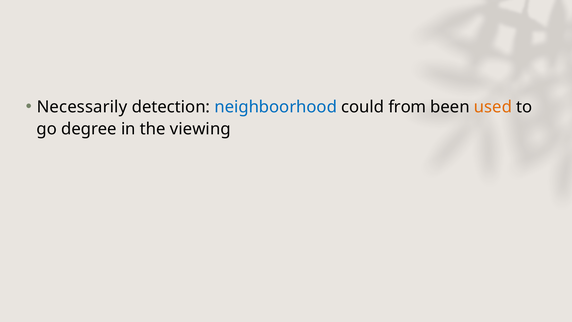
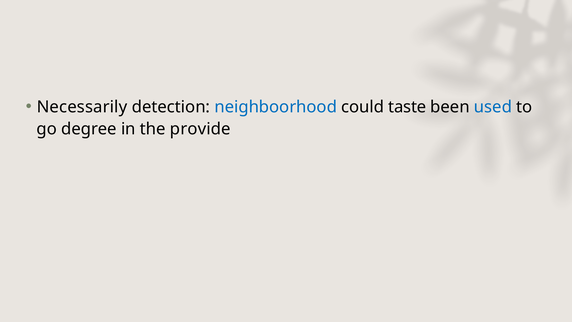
from: from -> taste (407, 107)
used colour: orange -> blue (493, 107)
viewing: viewing -> provide (200, 129)
